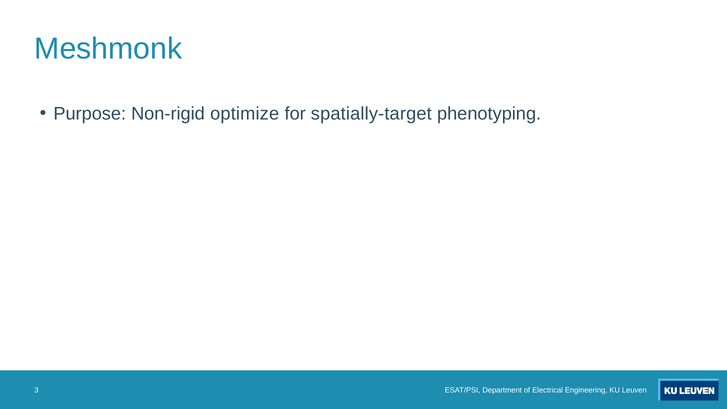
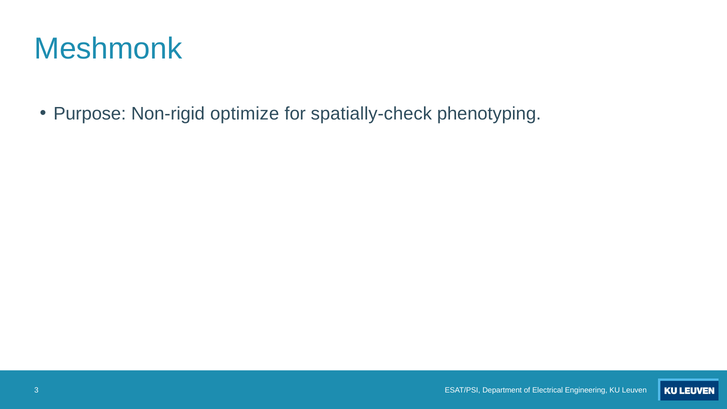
spatially-target: spatially-target -> spatially-check (371, 114)
